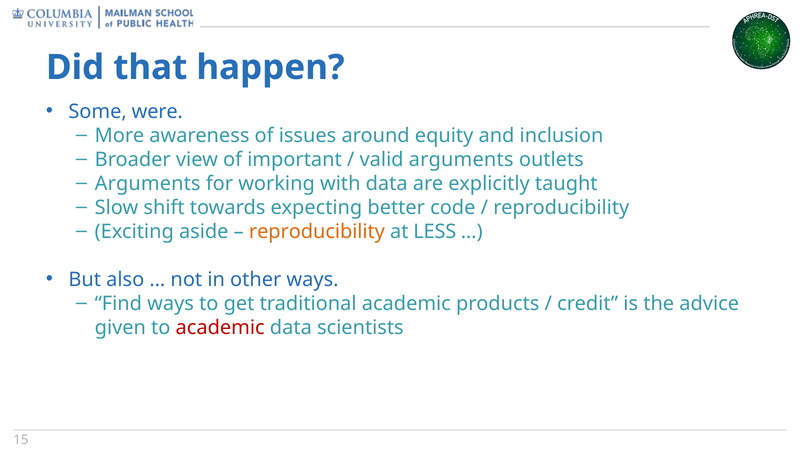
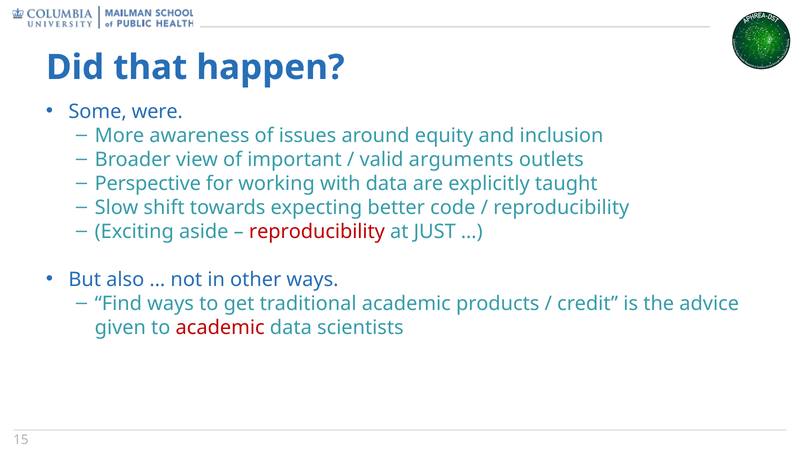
Arguments: Arguments -> Perspective (148, 183)
reproducibility colour: orange -> red (317, 231)
LESS: LESS -> JUST (435, 231)
